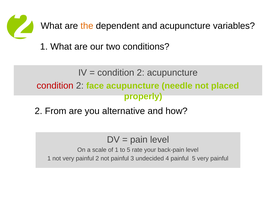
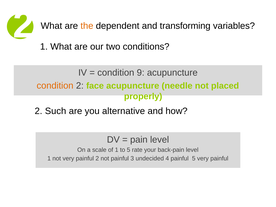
and acupuncture: acupuncture -> transforming (185, 26)
2: 2 -> 9 (141, 73)
condition colour: red -> orange (55, 86)
From: From -> Such (56, 111)
